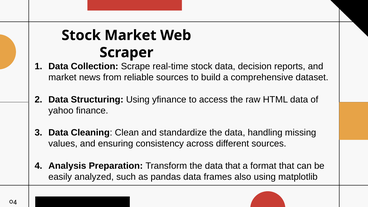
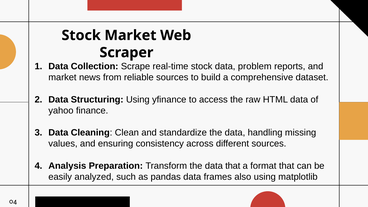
decision: decision -> problem (255, 66)
